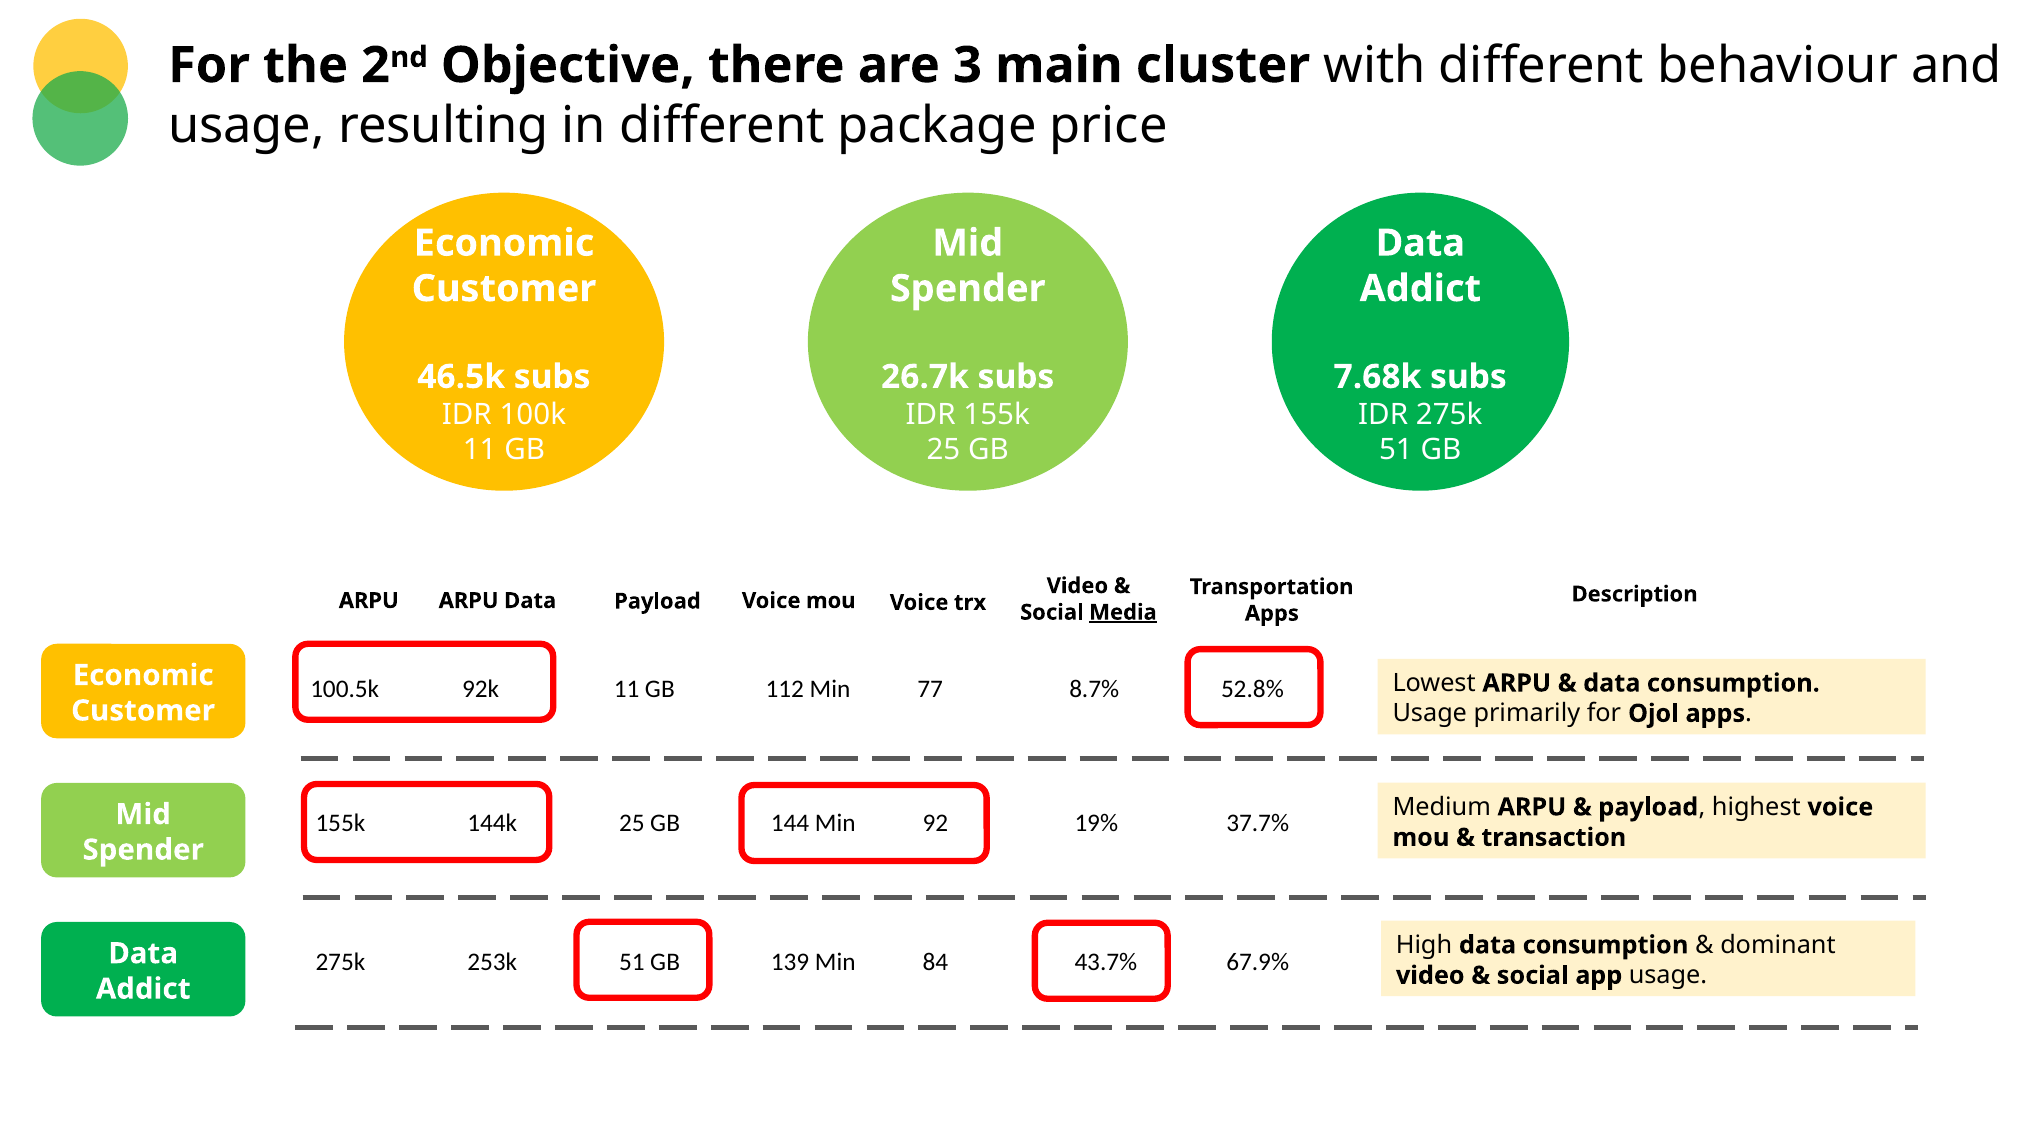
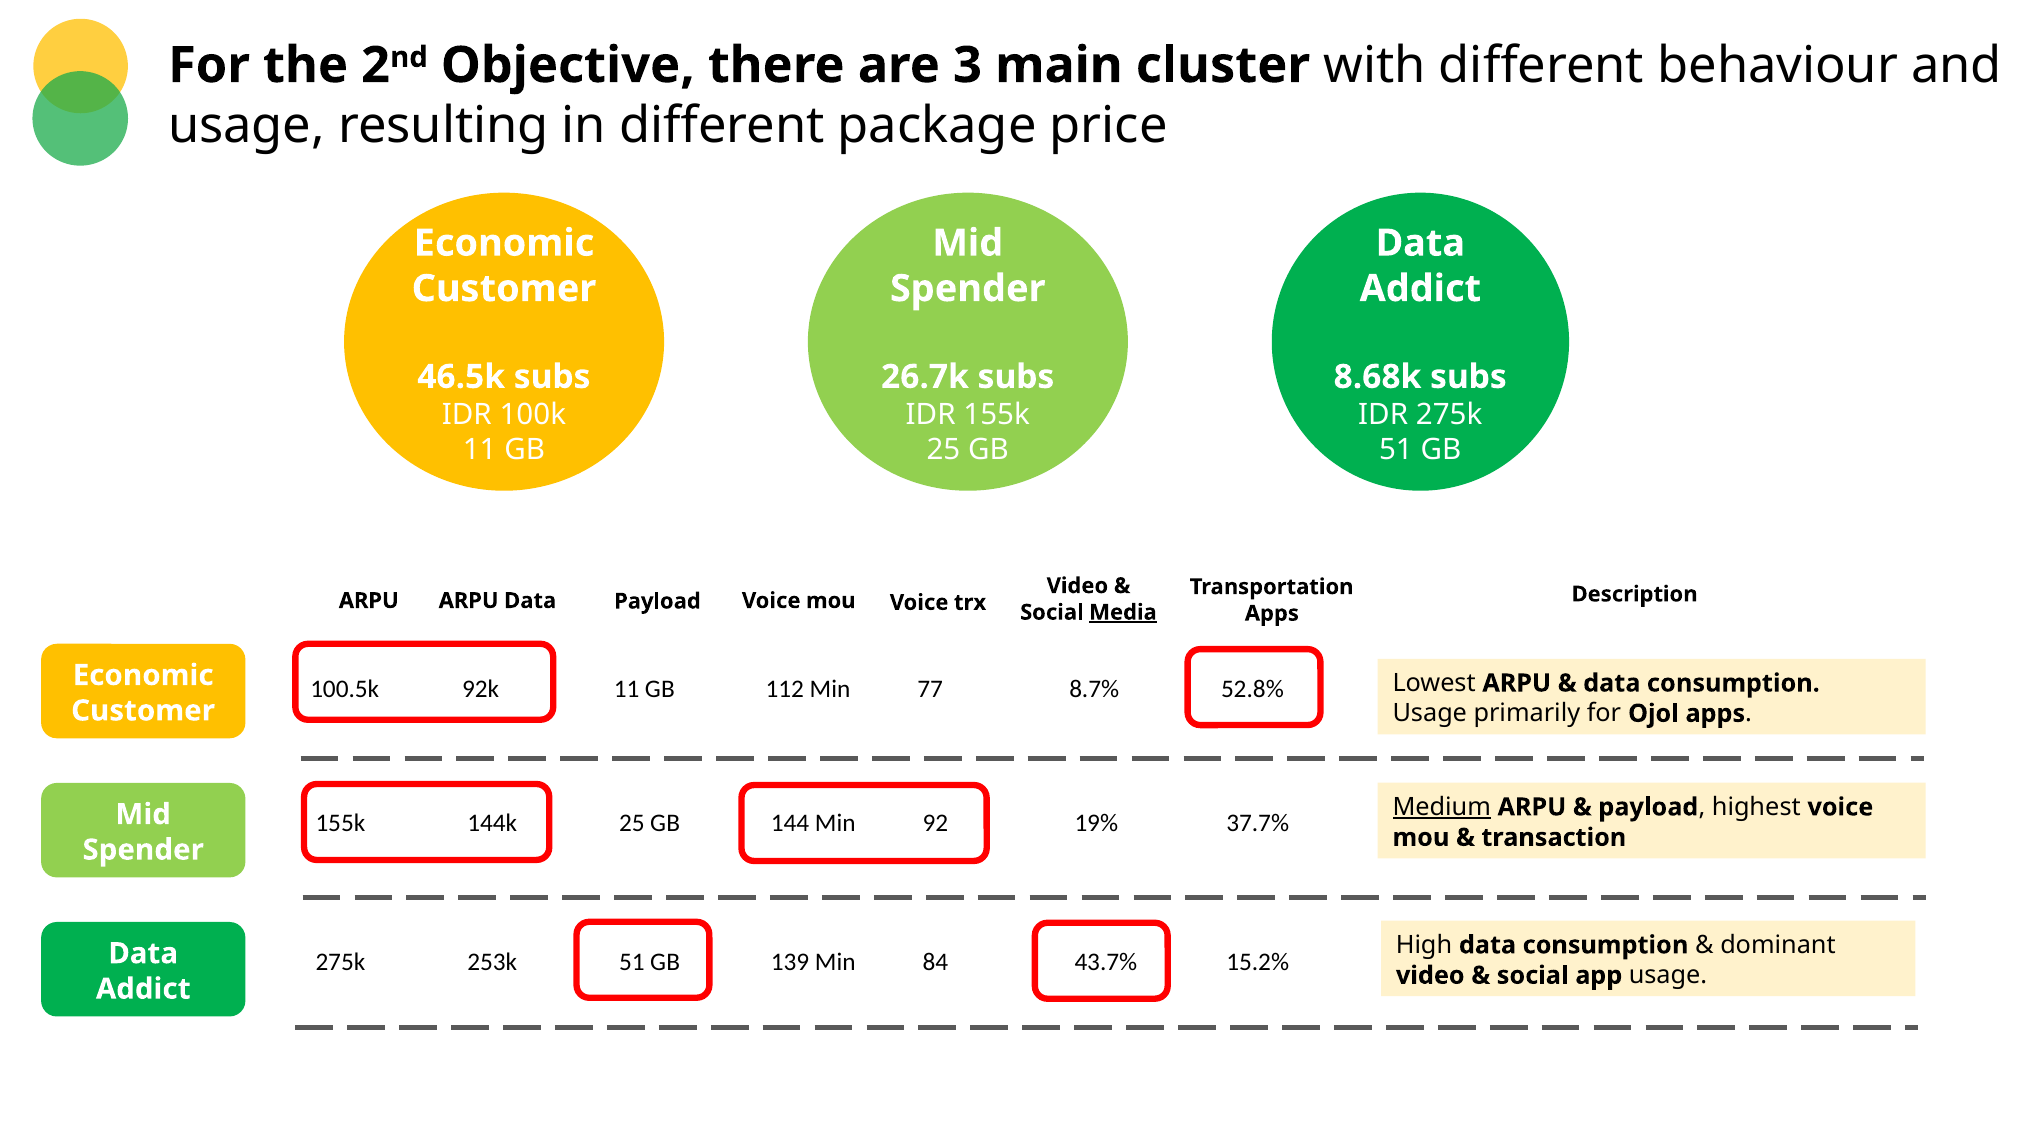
7.68k: 7.68k -> 8.68k (1378, 377)
Medium underline: none -> present (1442, 807)
67.9%: 67.9% -> 15.2% (1258, 963)
